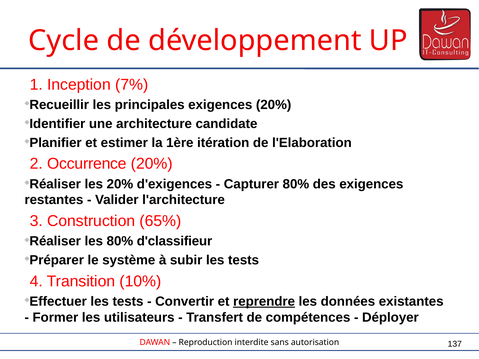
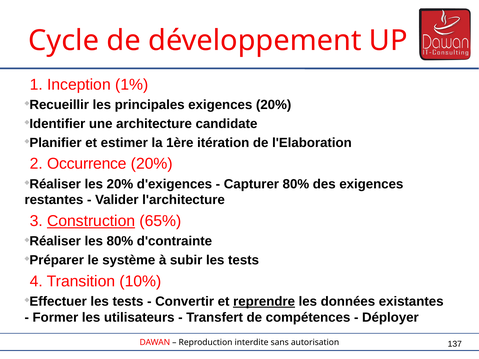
7%: 7% -> 1% (132, 85)
Construction underline: none -> present (91, 221)
d'classifieur: d'classifieur -> d'contrainte (174, 241)
